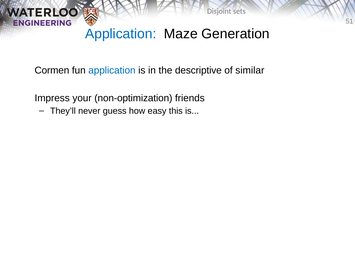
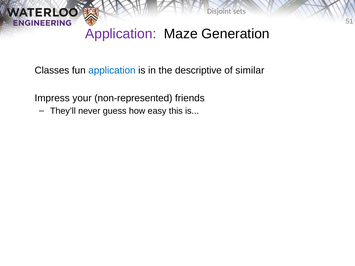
Application colour: blue -> purple (121, 34)
Cormen: Cormen -> Classes (52, 71)
non-optimization: non-optimization -> non-represented (133, 98)
